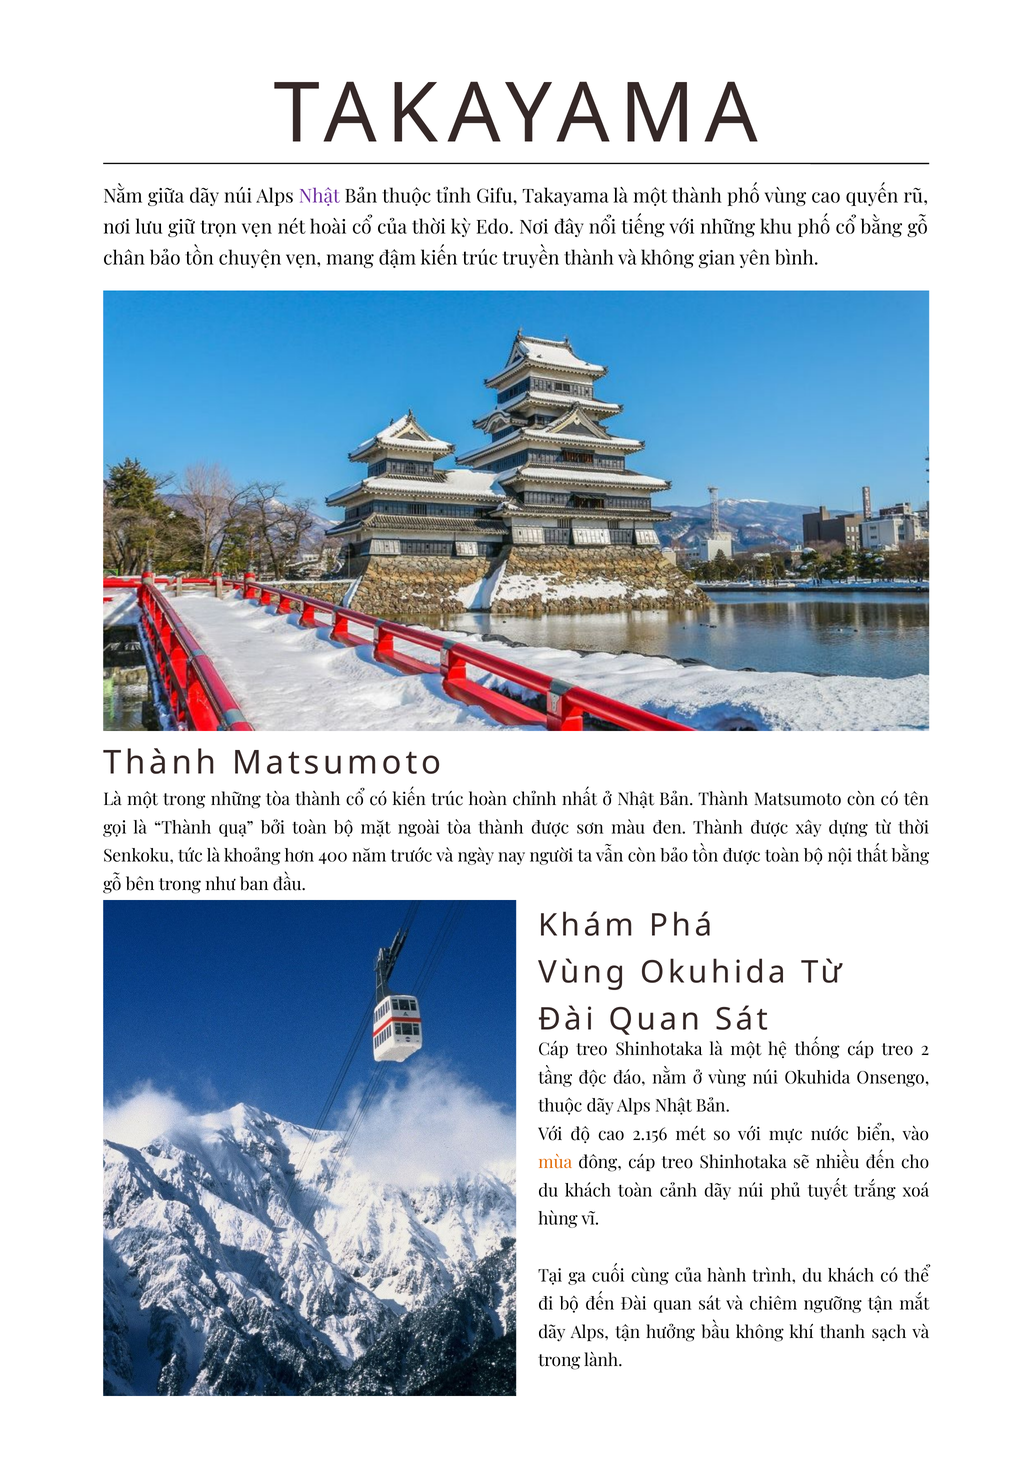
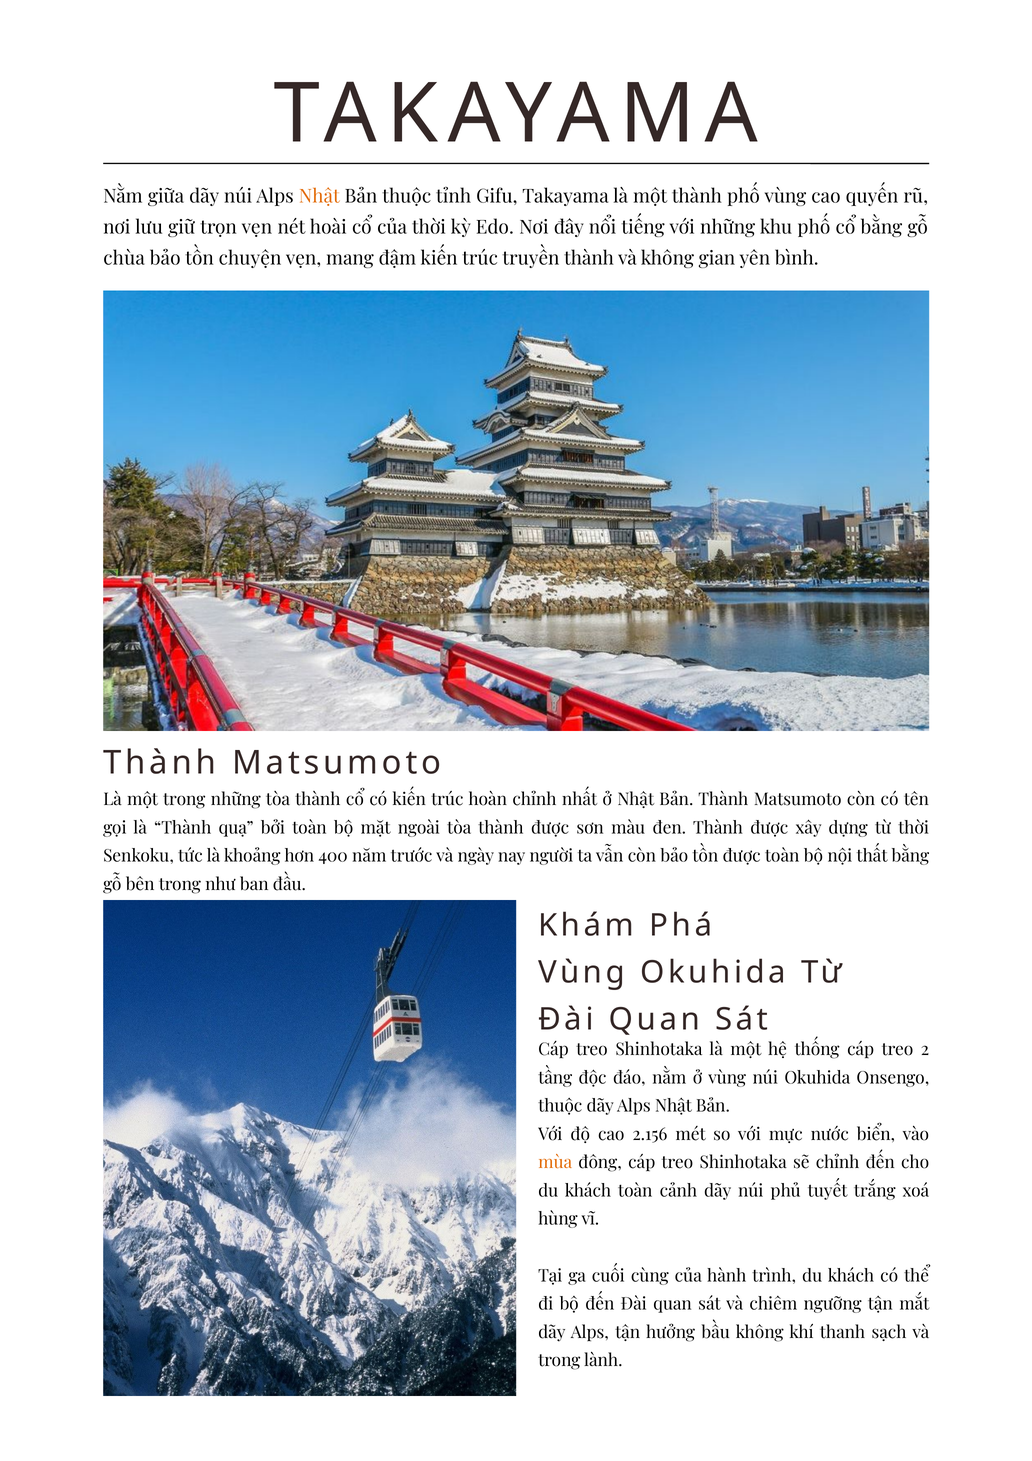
Nhật colour: purple -> orange (319, 196)
chân: chân -> chùa (124, 259)
sẽ nhiều: nhiều -> chỉnh (838, 1162)
